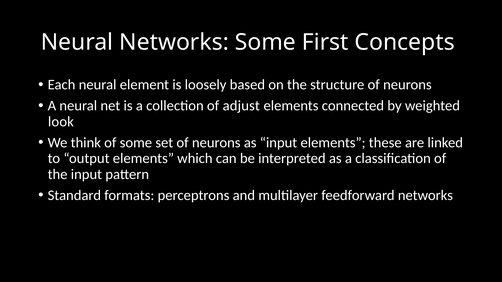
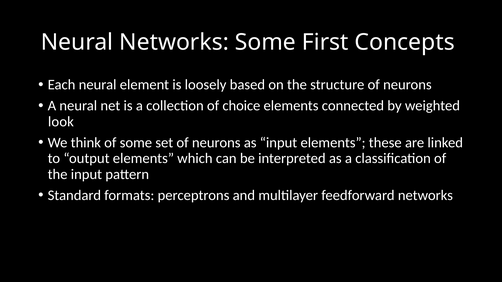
adjust: adjust -> choice (241, 106)
